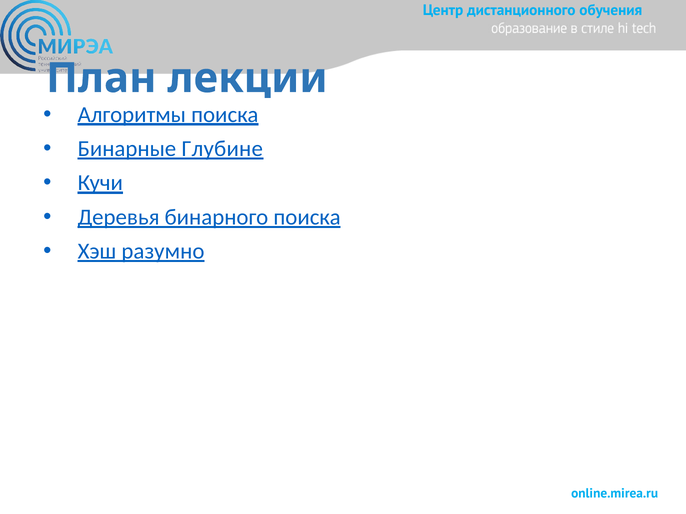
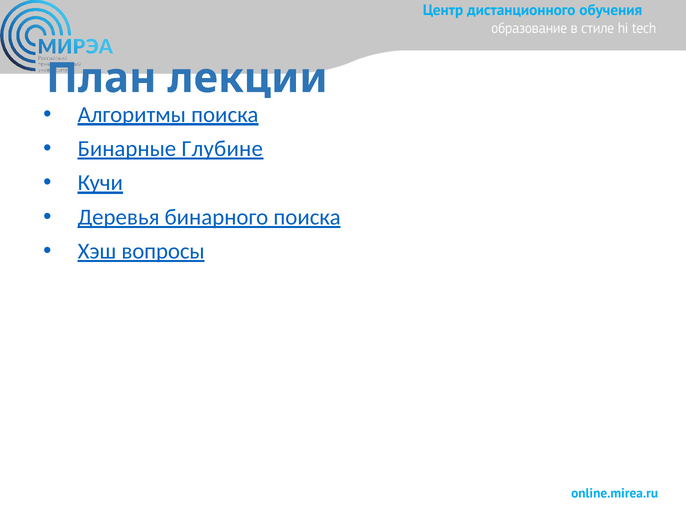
разумно: разумно -> вопросы (163, 251)
